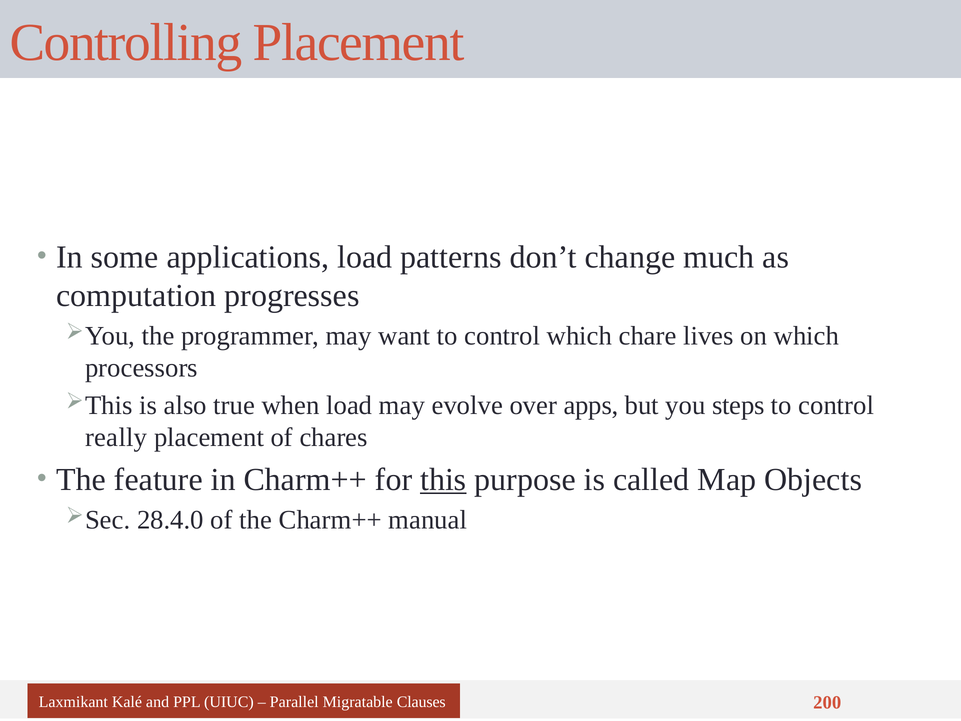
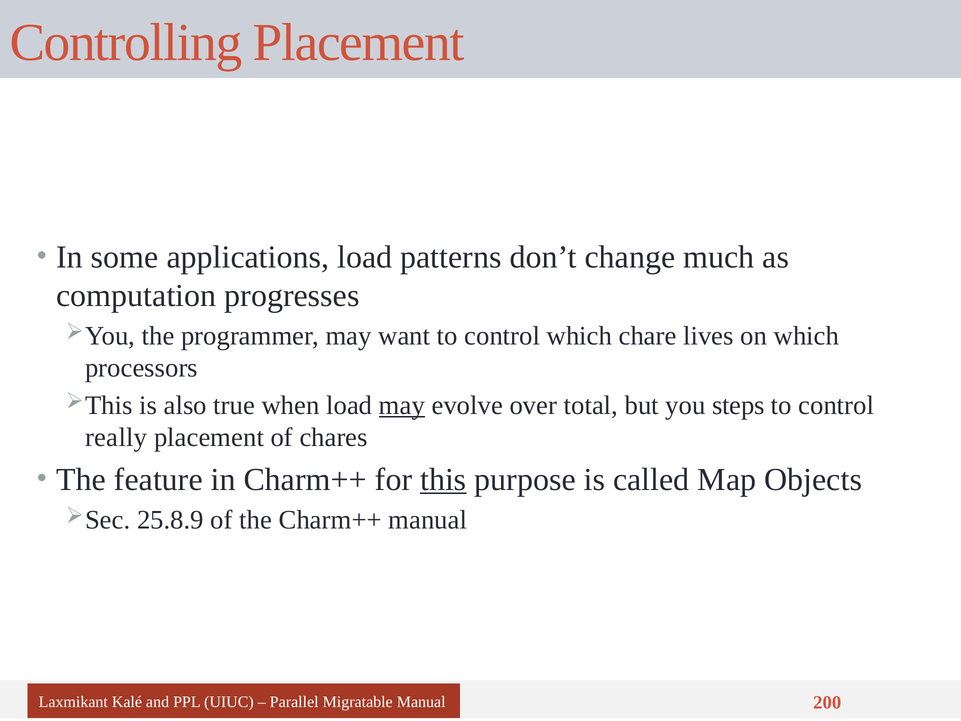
may underline: none -> present (402, 405)
apps: apps -> total (591, 405)
28.4.0: 28.4.0 -> 25.8.9 (170, 520)
Migratable Clauses: Clauses -> Manual (421, 702)
